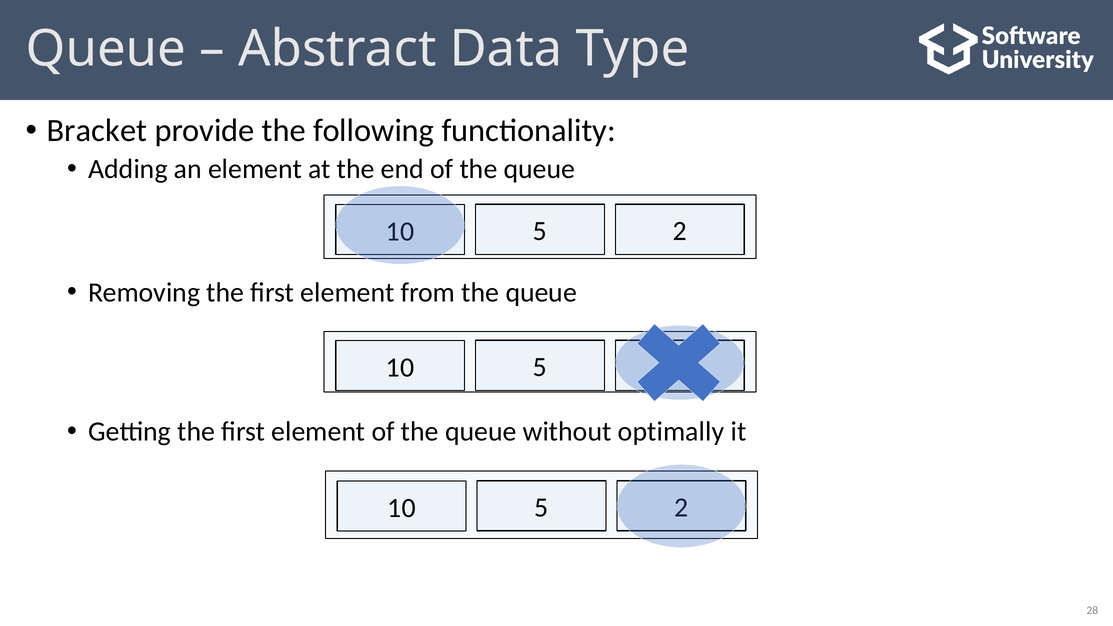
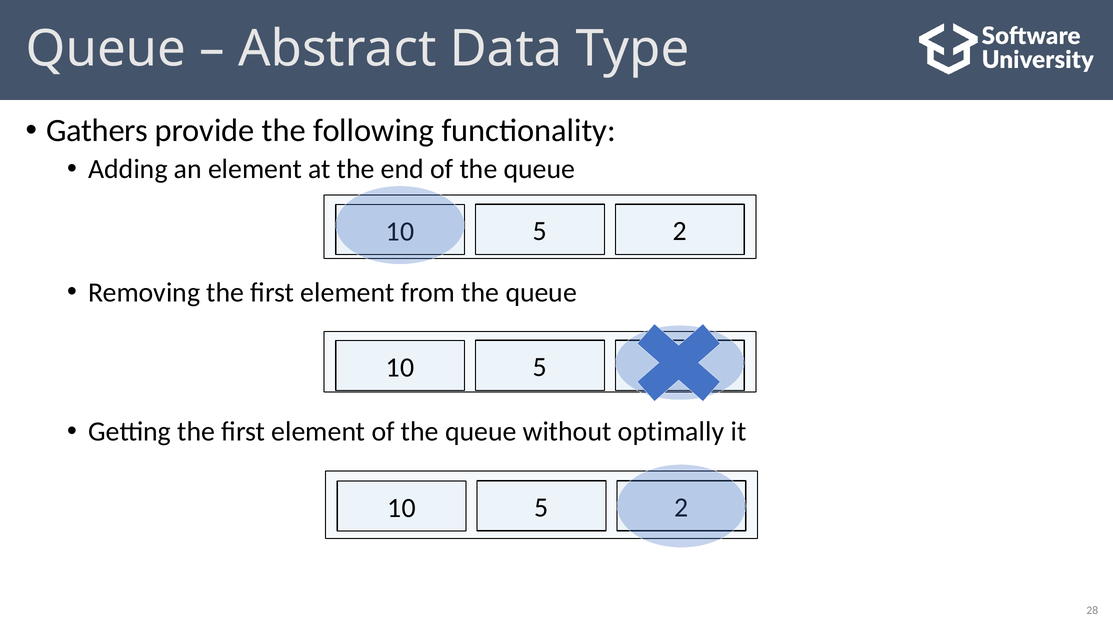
Bracket: Bracket -> Gathers (97, 131)
